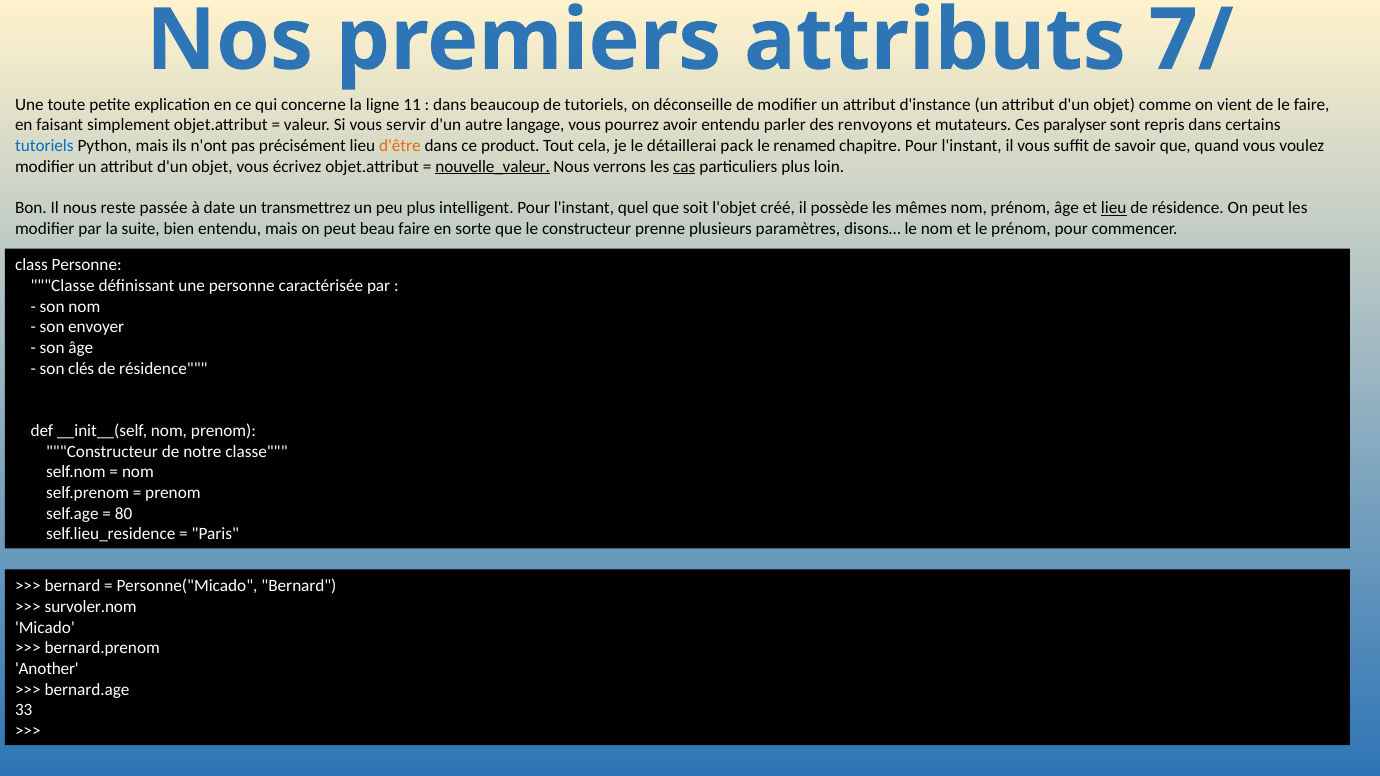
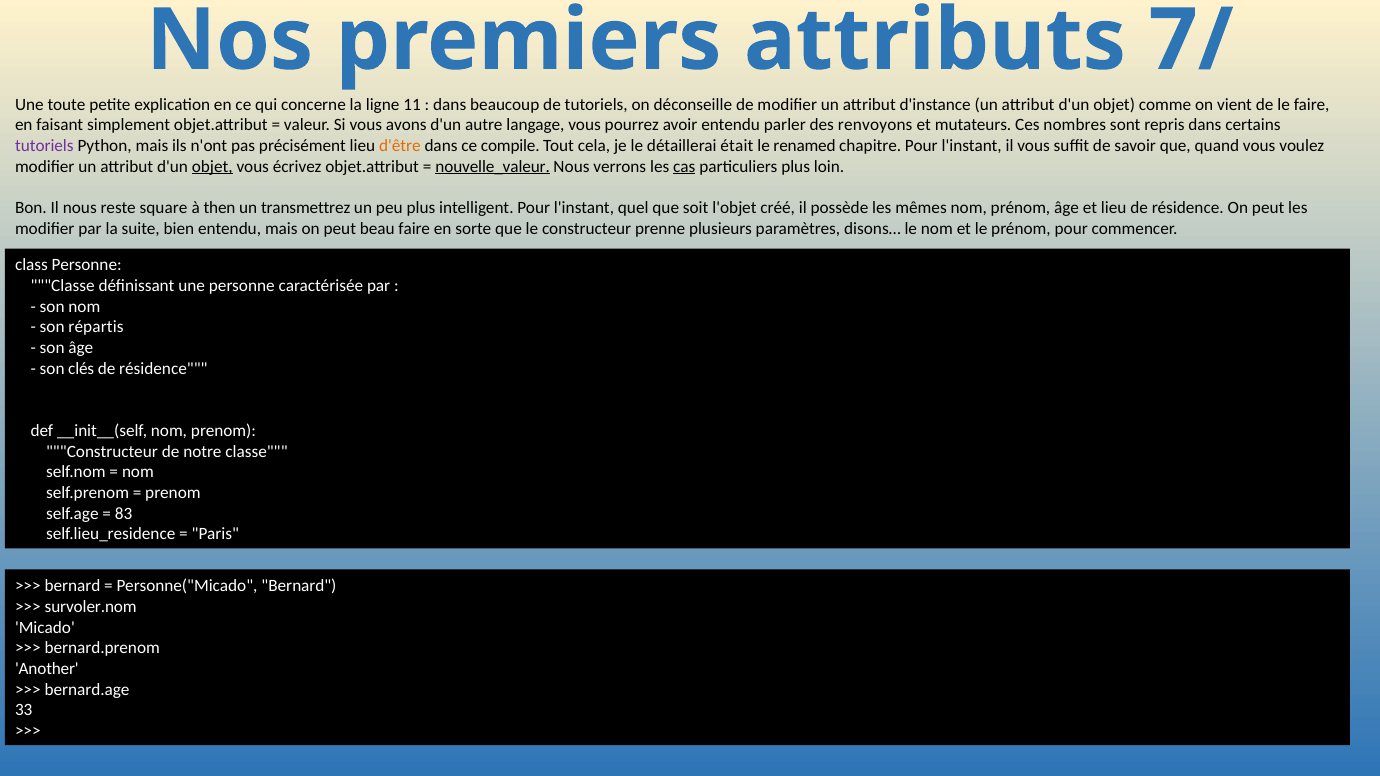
servir: servir -> avons (406, 125)
paralyser: paralyser -> nombres (1075, 125)
tutoriels colour: blue -> purple (44, 146)
product: product -> compile (510, 146)
pack: pack -> était (737, 146)
objet underline: none -> present (212, 166)
passée: passée -> square (164, 208)
date: date -> then (220, 208)
lieu underline: present -> none (1114, 208)
envoyer: envoyer -> répartis (96, 327)
80: 80 -> 83 (124, 514)
